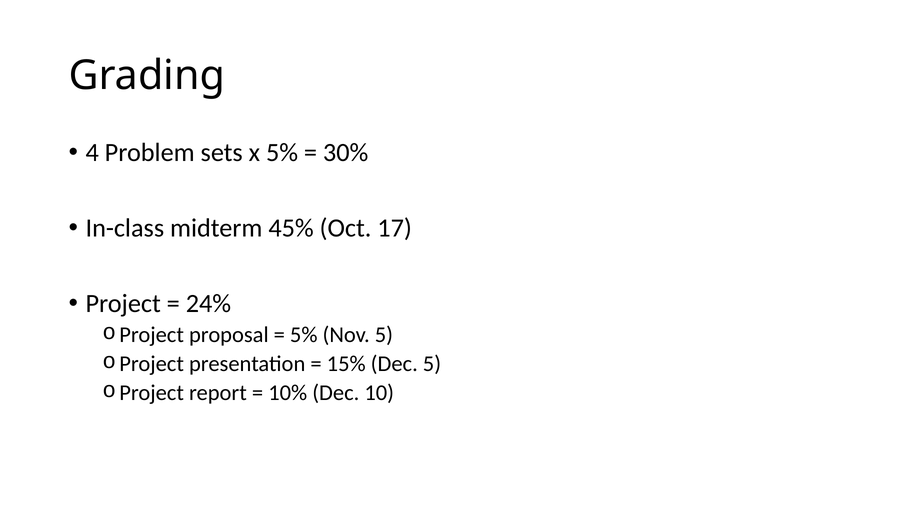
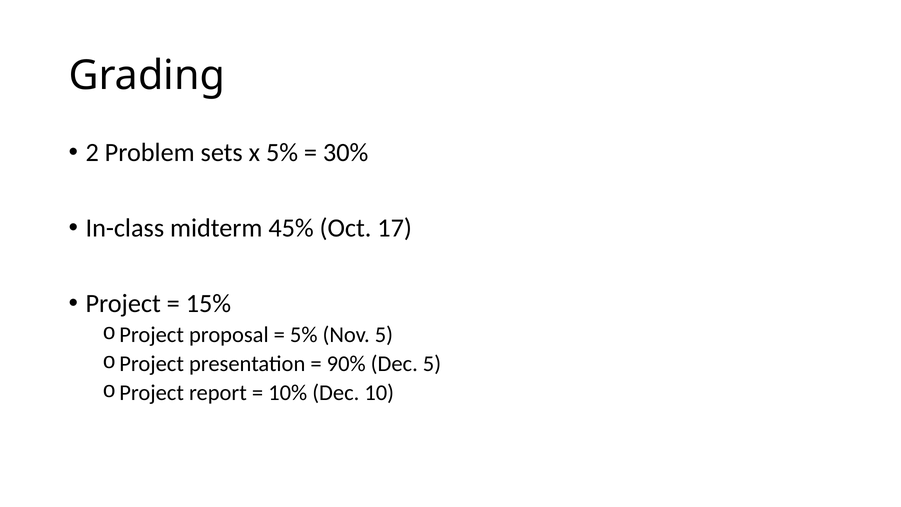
4: 4 -> 2 (92, 152)
24%: 24% -> 15% (208, 303)
15%: 15% -> 90% (346, 364)
